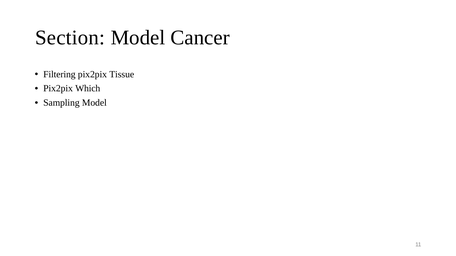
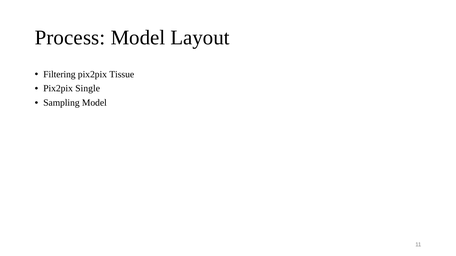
Section: Section -> Process (70, 38)
Cancer: Cancer -> Layout (200, 38)
Which: Which -> Single (88, 89)
